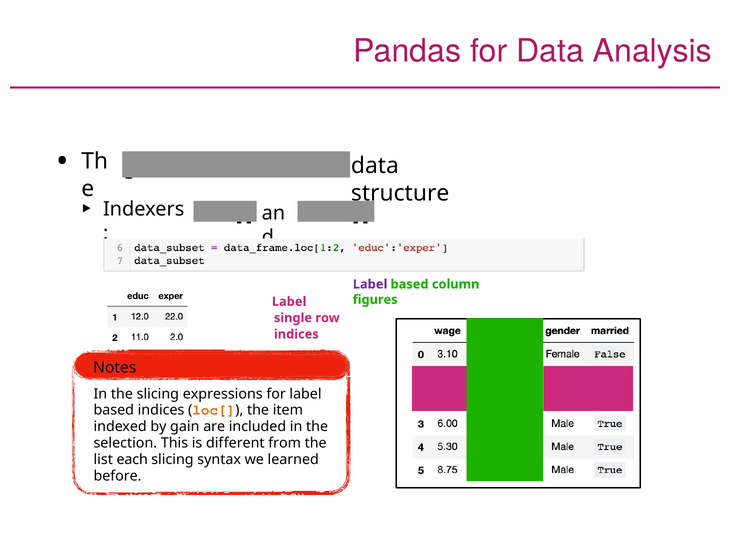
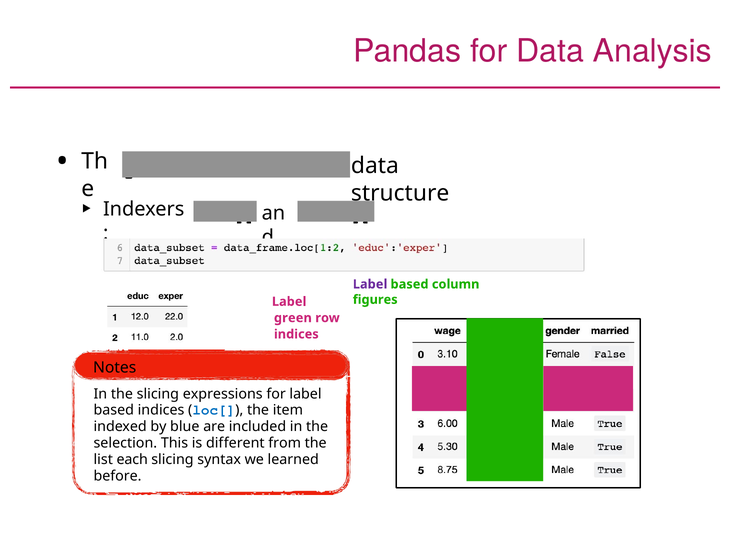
single: single -> green (293, 318)
loc[ colour: orange -> blue (214, 411)
gain: gain -> blue (185, 427)
